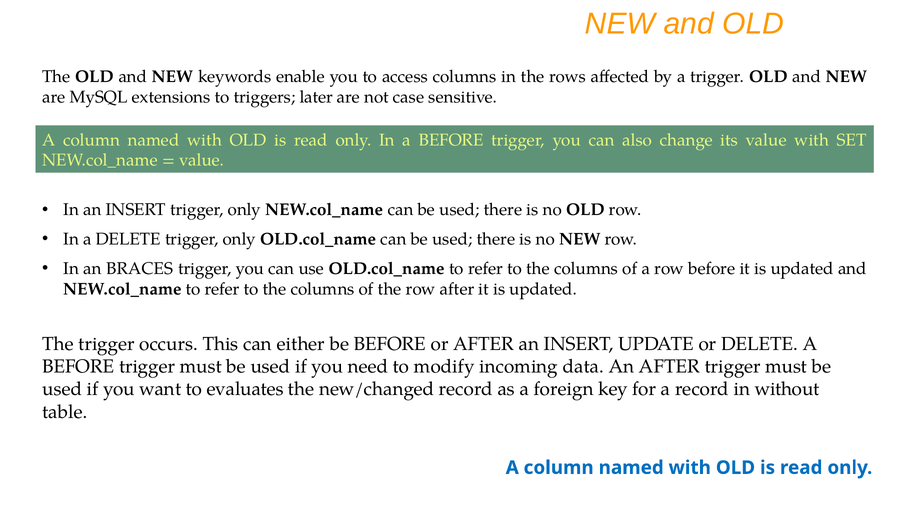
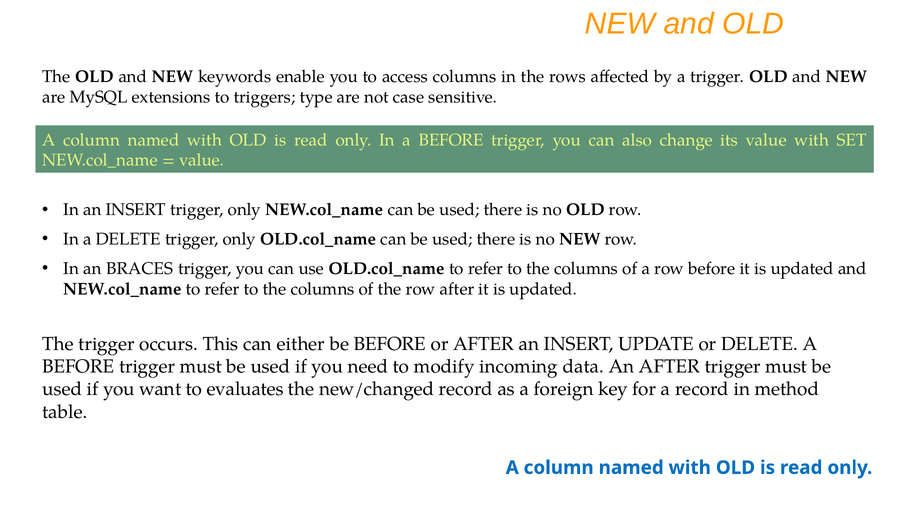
later: later -> type (316, 97)
without: without -> method (787, 389)
